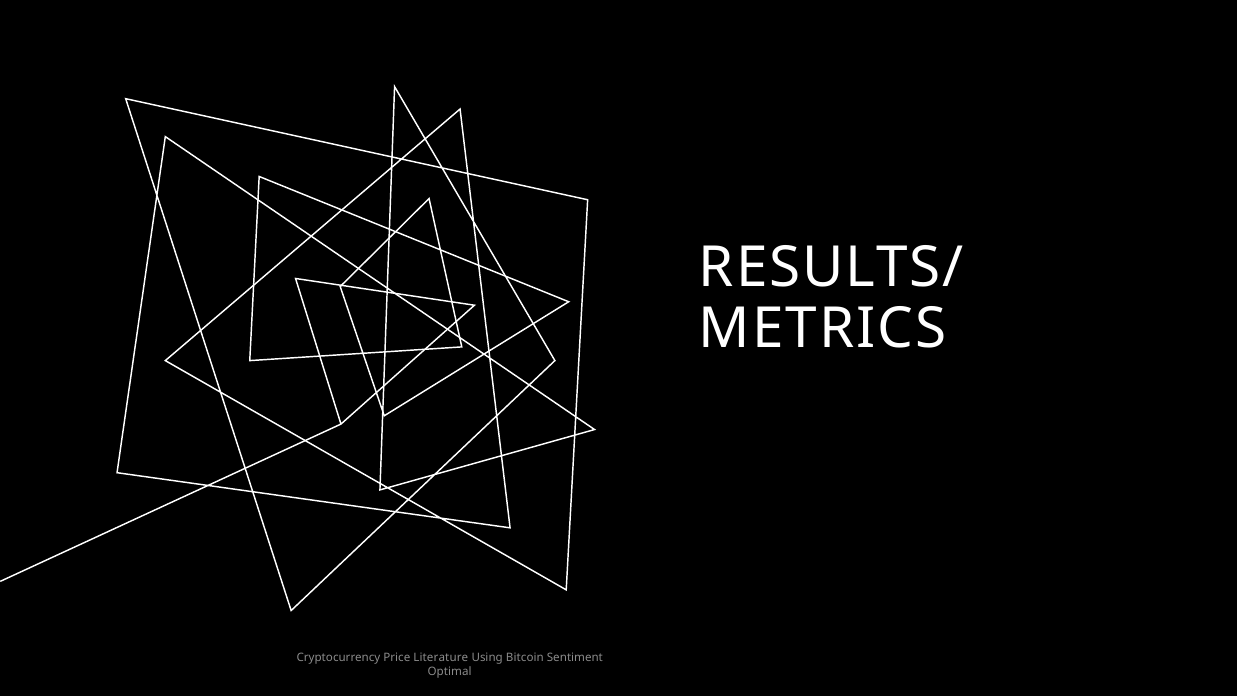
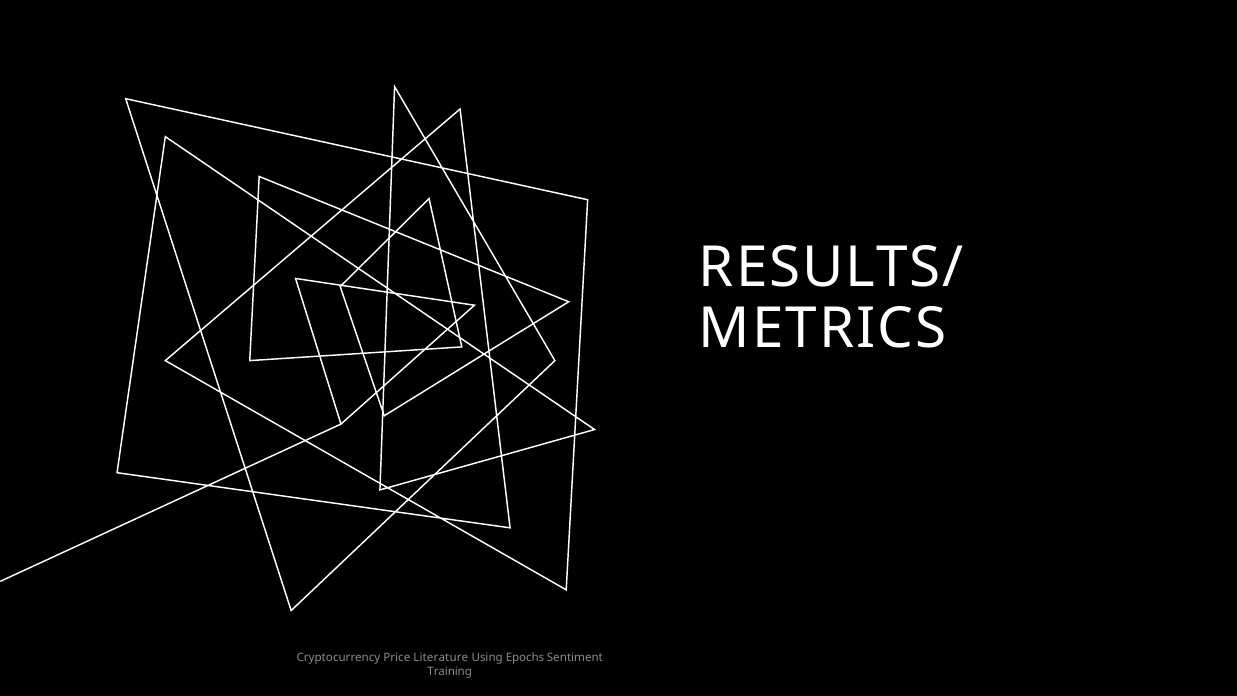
Bitcoin: Bitcoin -> Epochs (525, 657)
Optimal: Optimal -> Training (450, 671)
